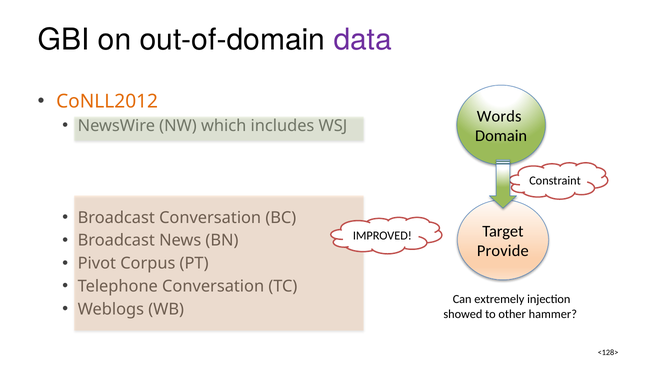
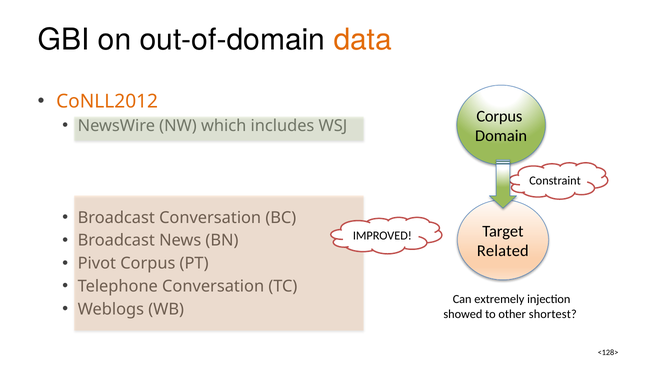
data colour: purple -> orange (363, 40)
Words: Words -> Corpus (499, 116)
Provide: Provide -> Related (503, 251)
hammer: hammer -> shortest (553, 314)
